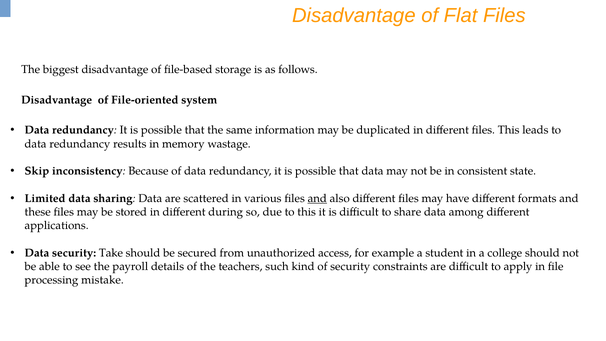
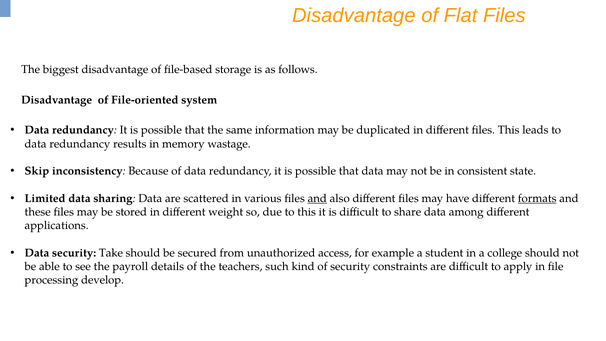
formats underline: none -> present (537, 198)
during: during -> weight (226, 212)
mistake: mistake -> develop (103, 280)
